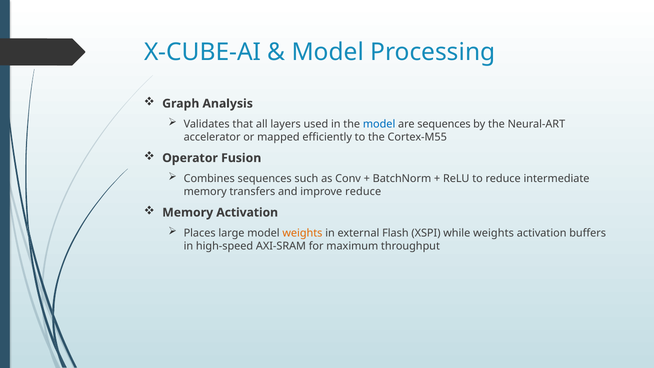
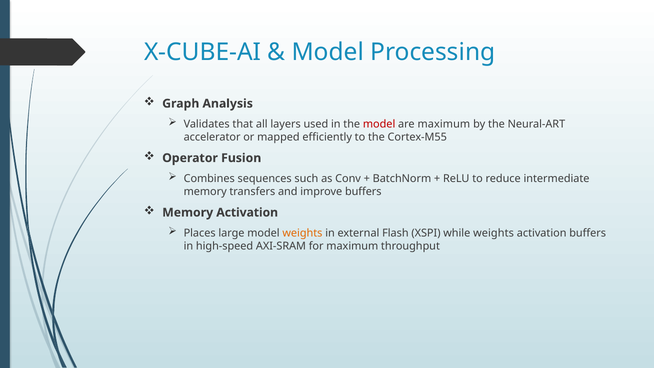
model colour: blue -> red (379, 124)
are sequences: sequences -> maximum (444, 124)
improve reduce: reduce -> buffers (363, 192)
